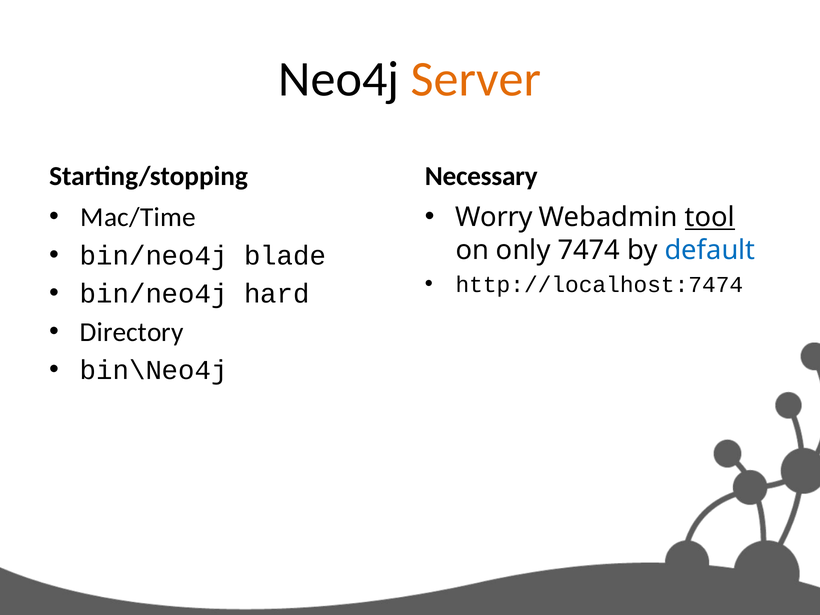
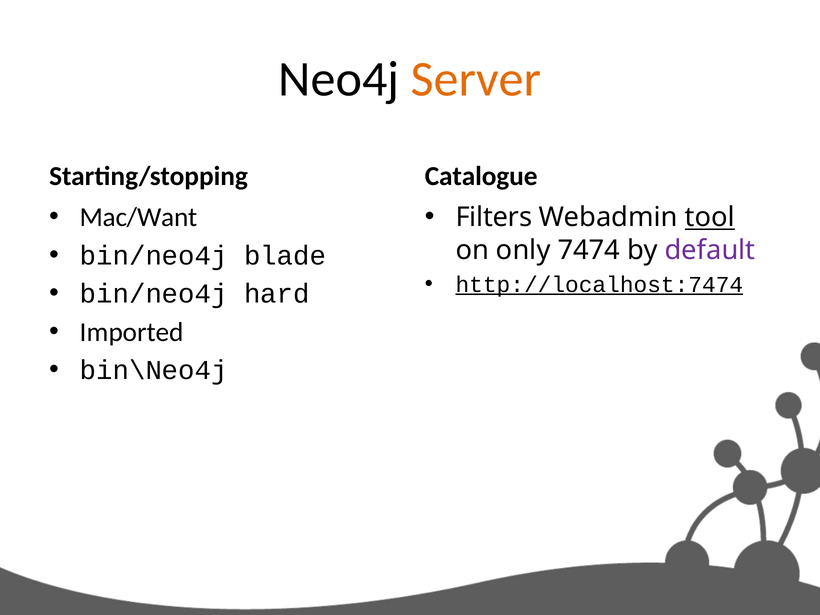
Necessary: Necessary -> Catalogue (481, 176)
Mac/Time: Mac/Time -> Mac/Want (138, 217)
Worry: Worry -> Filters (494, 217)
default colour: blue -> purple (710, 250)
http://localhost:7474 underline: none -> present (599, 285)
Directory: Directory -> Imported (132, 332)
